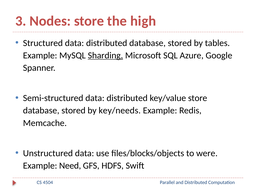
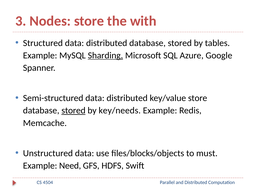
high: high -> with (143, 21)
stored underline: none -> present (73, 111)
were: were -> must (207, 153)
